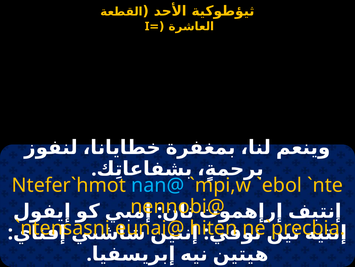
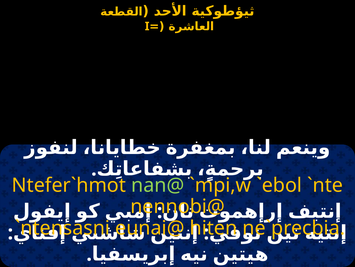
nan@ colour: light blue -> light green (158, 185)
